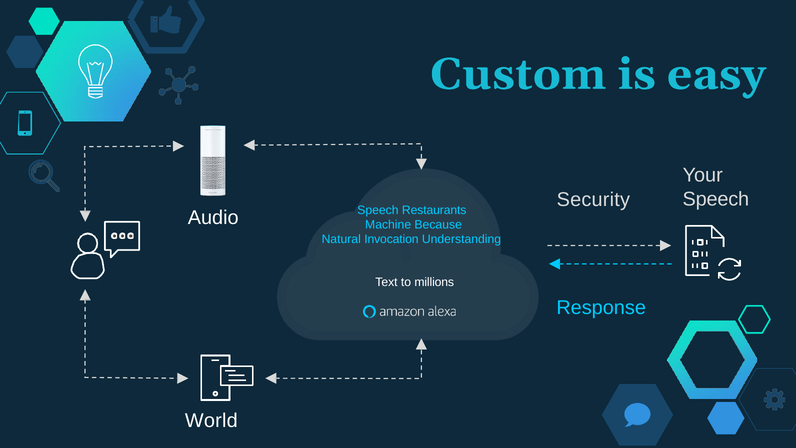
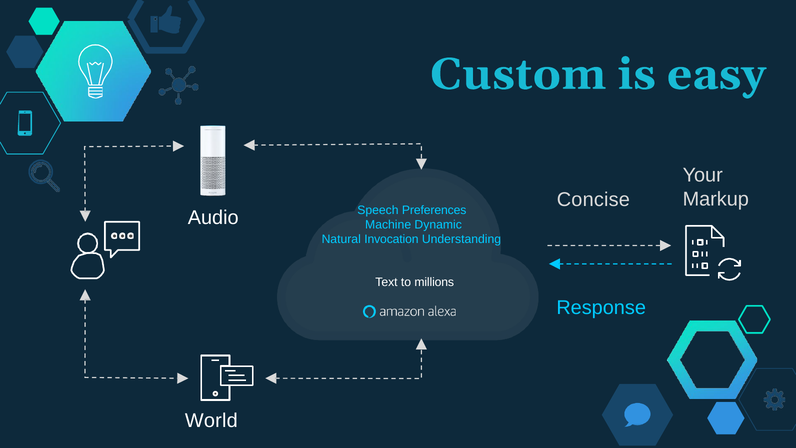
Speech: Speech -> Markup (716, 199)
Security: Security -> Concise (593, 199)
Restaurants: Restaurants -> Preferences (434, 210)
Because: Because -> Dynamic (438, 225)
